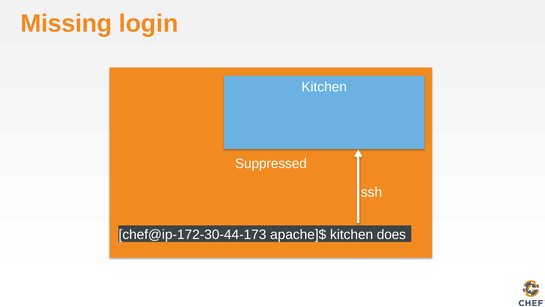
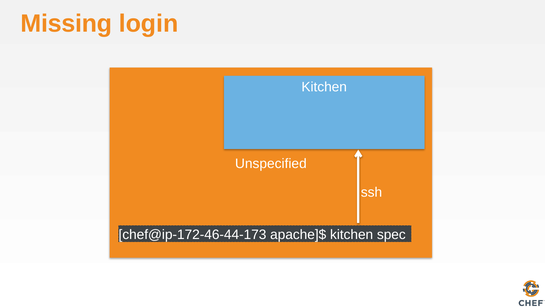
Suppressed: Suppressed -> Unspecified (271, 163)
chef@ip-172-30-44-173: chef@ip-172-30-44-173 -> chef@ip-172-46-44-173 (192, 234)
does: does -> spec (391, 234)
